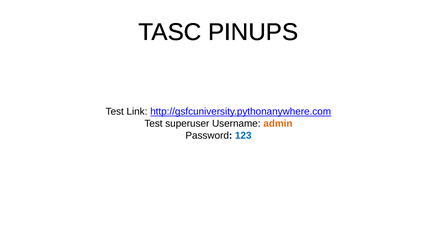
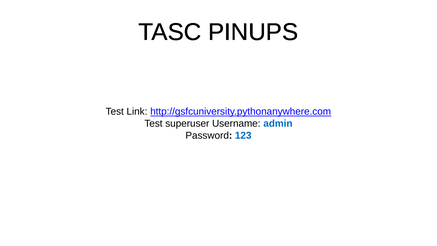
admin colour: orange -> blue (278, 124)
